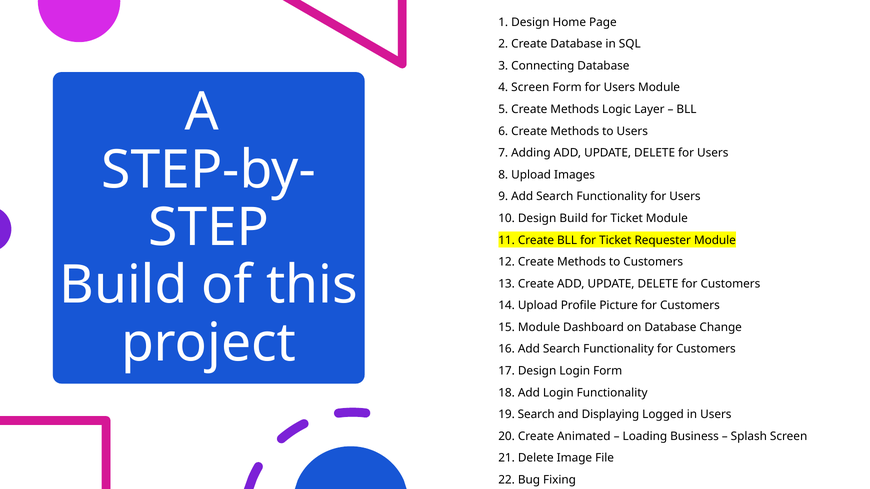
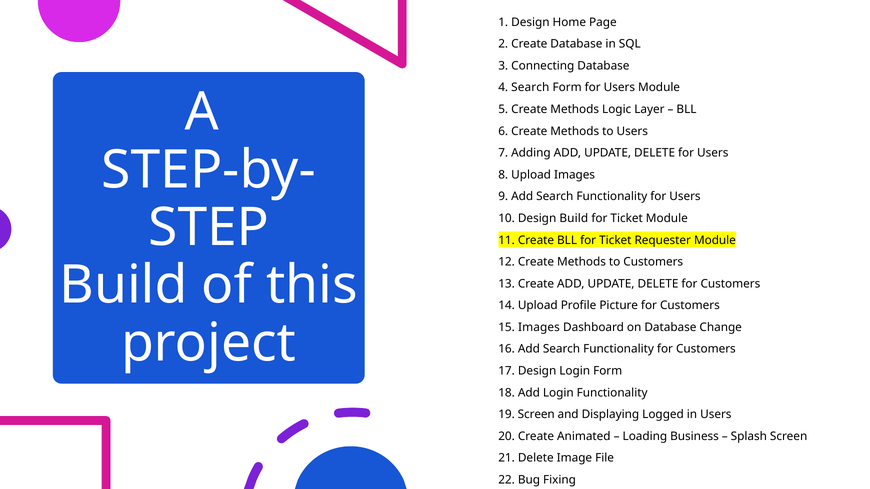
4 Screen: Screen -> Search (530, 88)
15 Module: Module -> Images (539, 328)
19 Search: Search -> Screen (536, 415)
